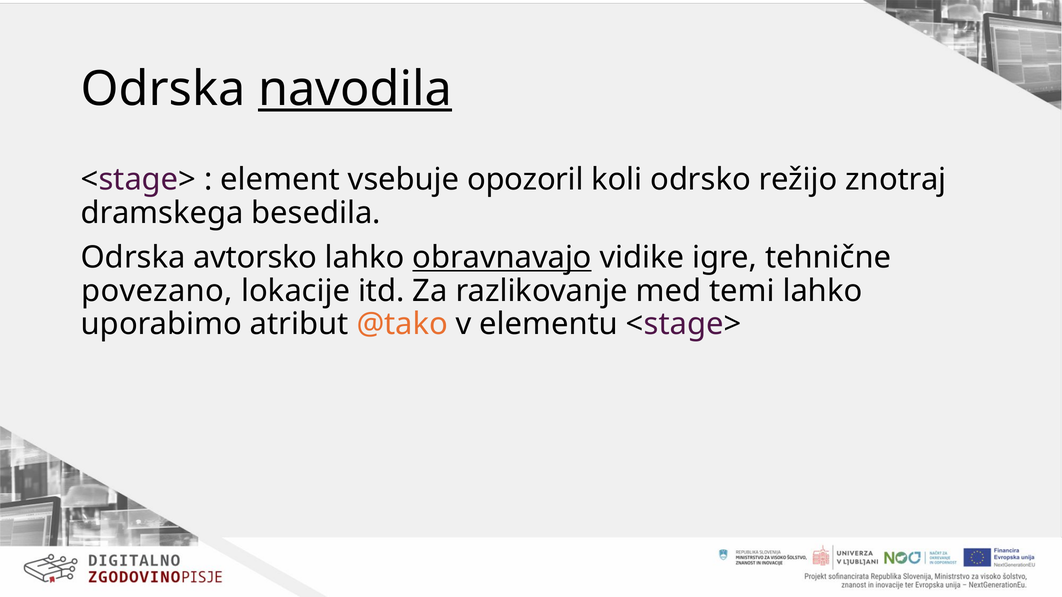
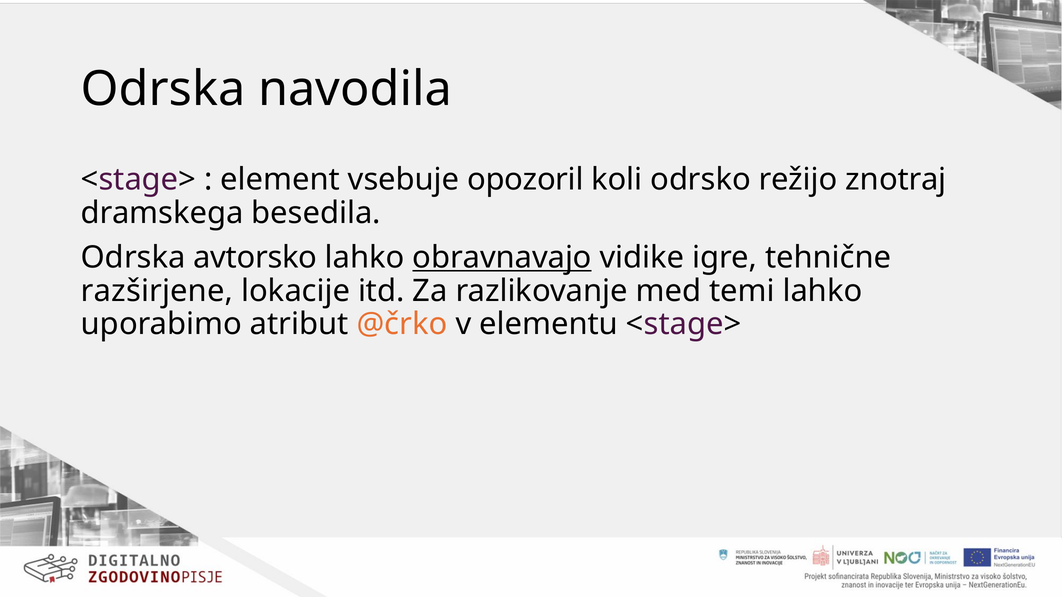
navodila underline: present -> none (355, 89)
povezano: povezano -> razširjene (157, 291)
@tako: @tako -> @črko (402, 324)
